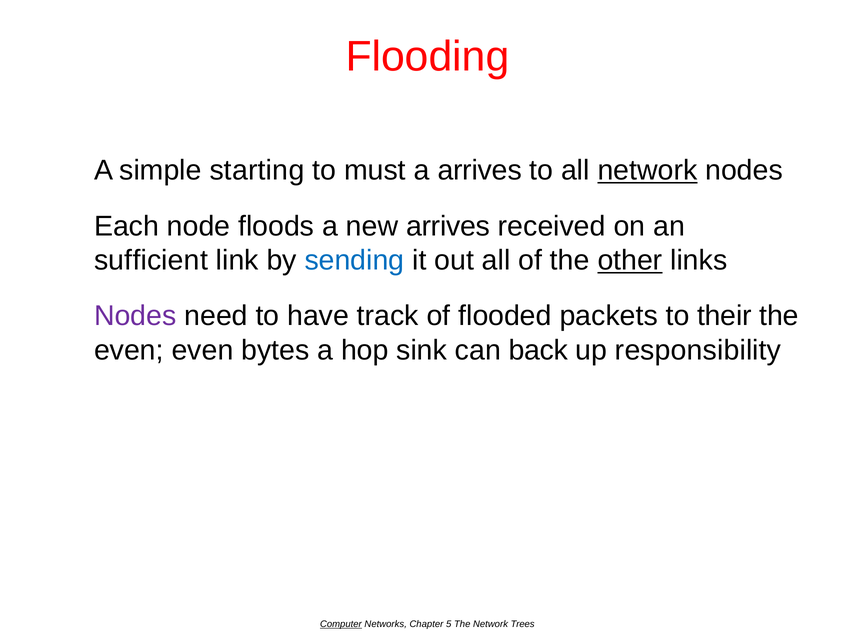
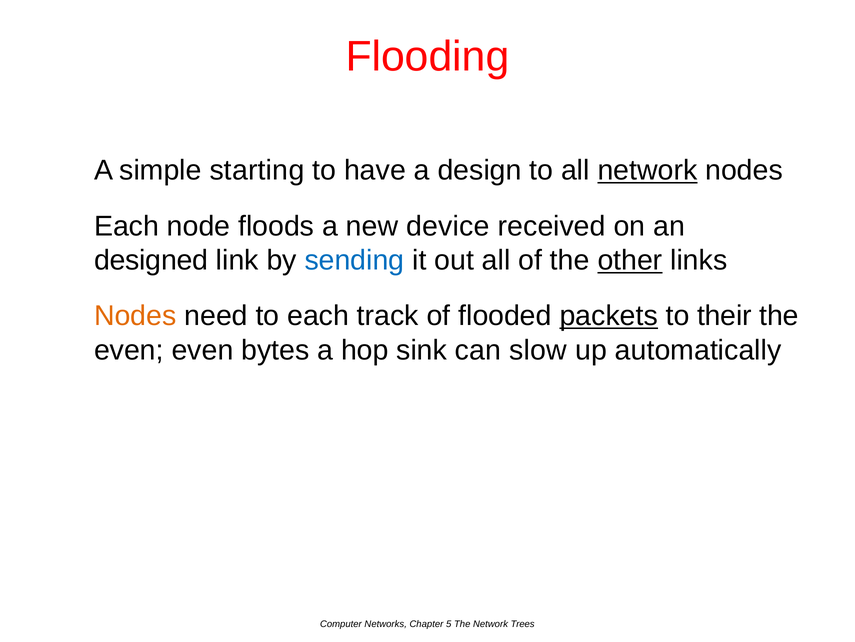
must: must -> have (375, 170)
a arrives: arrives -> design (480, 170)
new arrives: arrives -> device (448, 226)
sufficient: sufficient -> designed (151, 260)
Nodes colour: purple -> orange (135, 316)
to have: have -> each (318, 316)
packets underline: none -> present (609, 316)
back: back -> slow (538, 350)
responsibility: responsibility -> automatically (698, 350)
Computer underline: present -> none (341, 623)
